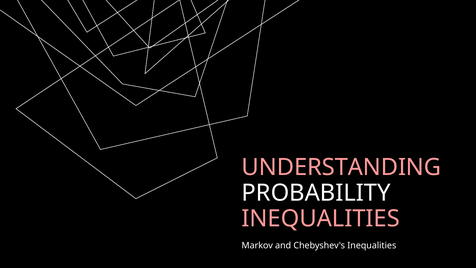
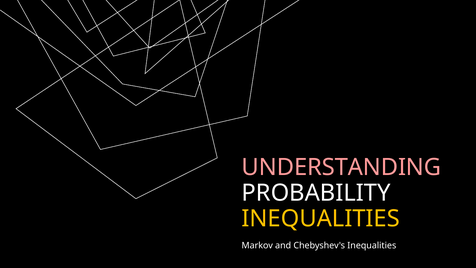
INEQUALITIES colour: pink -> yellow (321, 218)
